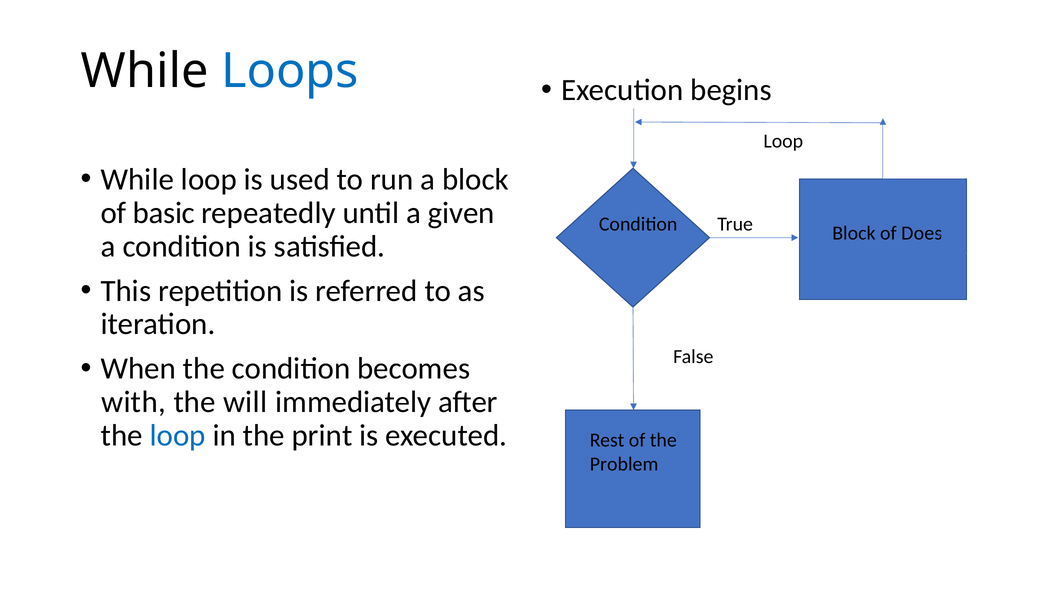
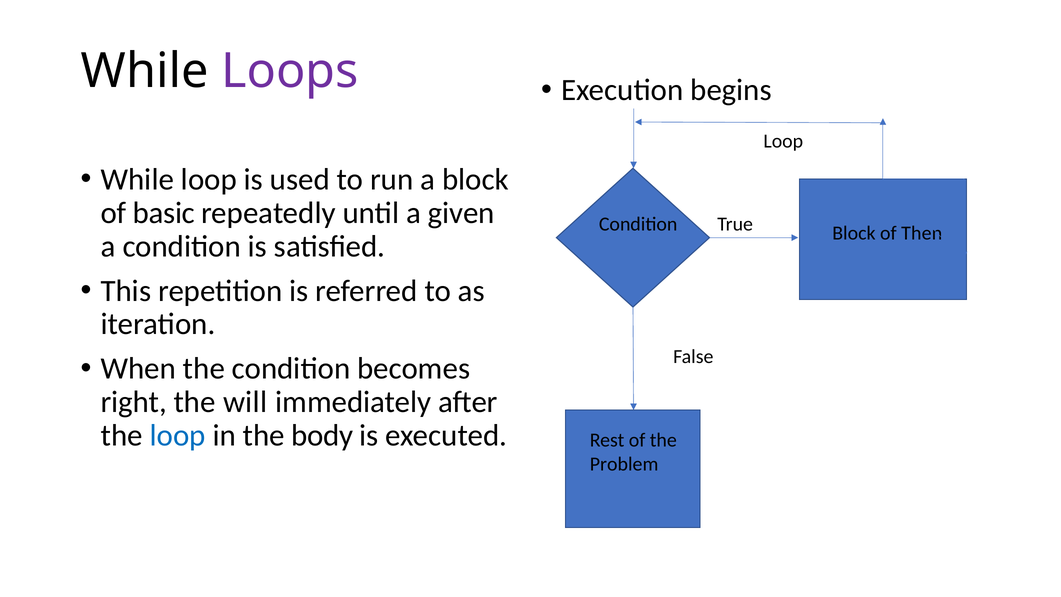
Loops colour: blue -> purple (290, 71)
Does: Does -> Then (922, 233)
with: with -> right (134, 402)
print: print -> body (322, 435)
